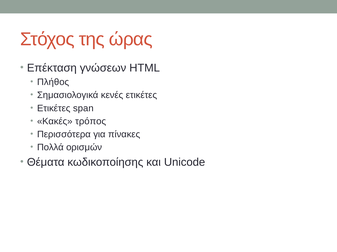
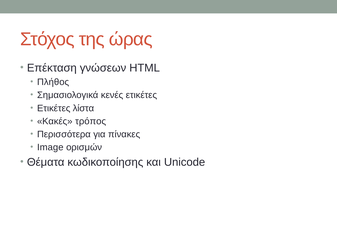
span: span -> λίστα (83, 109)
Πολλά: Πολλά -> Image (50, 148)
